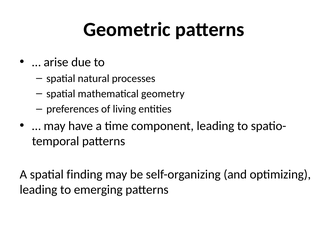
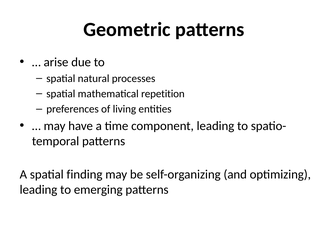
geometry: geometry -> repetition (163, 94)
